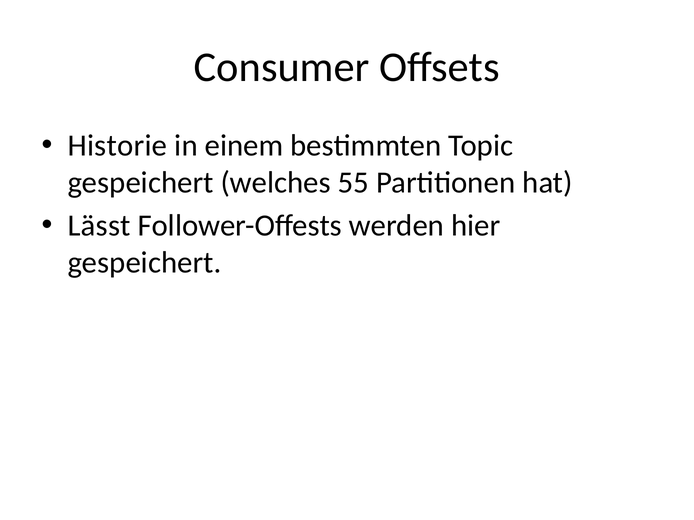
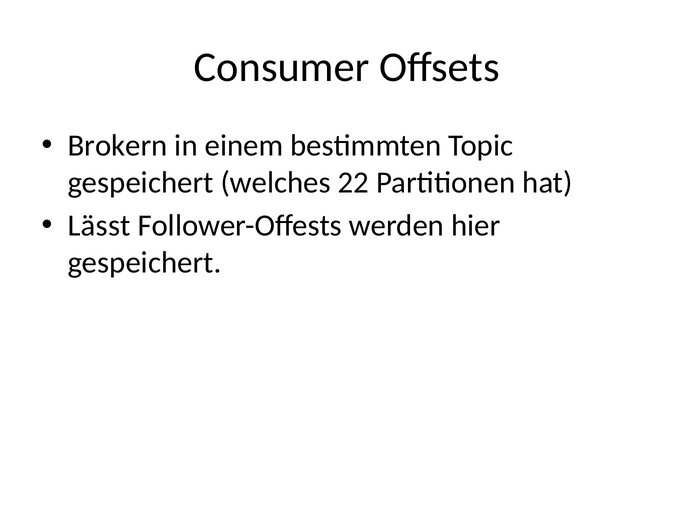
Historie: Historie -> Brokern (118, 146)
55: 55 -> 22 (353, 183)
